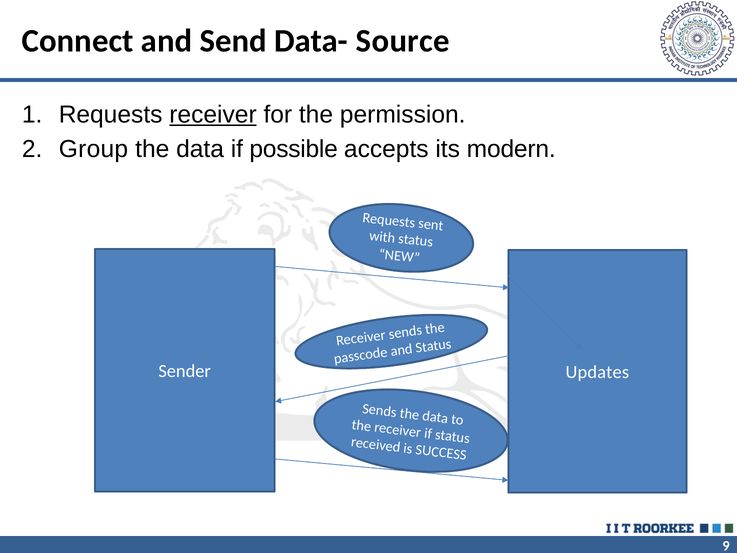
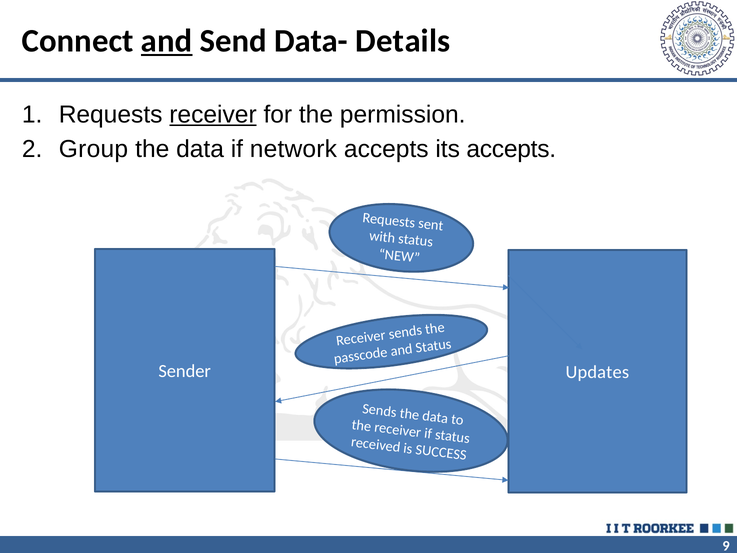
and underline: none -> present (167, 41)
Source: Source -> Details (403, 41)
possible: possible -> network (293, 149)
its modern: modern -> accepts (511, 149)
